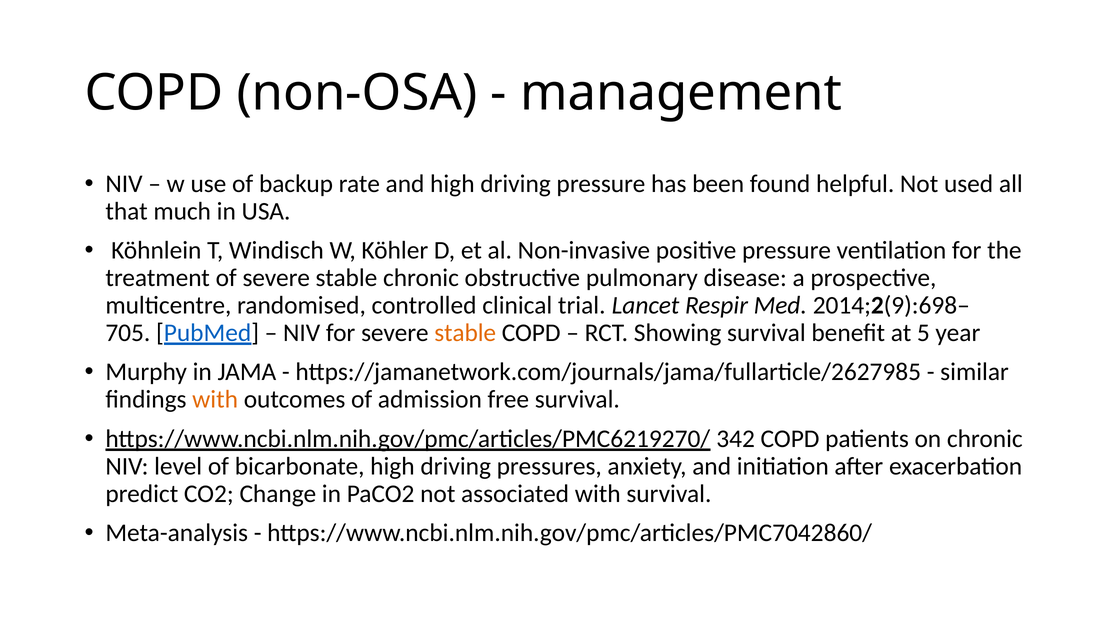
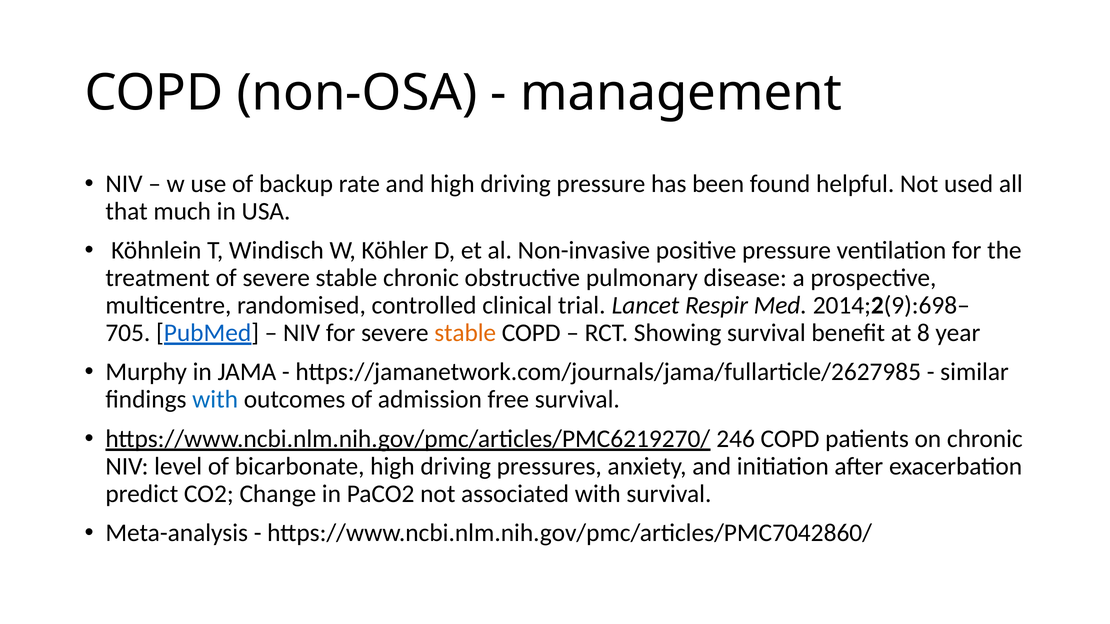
5: 5 -> 8 (923, 333)
with colour: orange -> blue (215, 400)
342: 342 -> 246 (736, 439)
